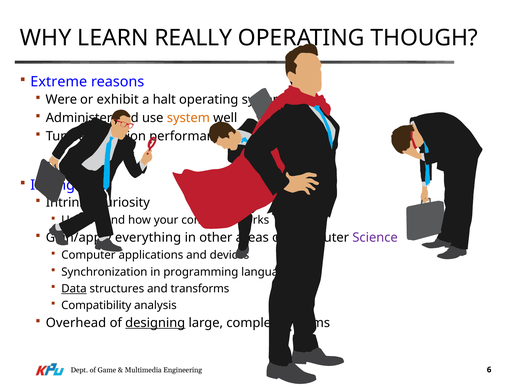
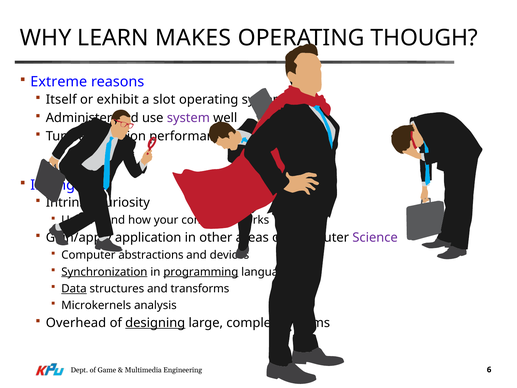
REALLY: REALLY -> MAKES (193, 38)
Were: Were -> Itself (61, 99)
halt: halt -> slot (164, 99)
system colour: orange -> purple (188, 118)
everything: everything -> application (148, 238)
applications: applications -> abstractions (151, 255)
Synchronization underline: none -> present (104, 272)
programming underline: none -> present (201, 272)
Compatibility: Compatibility -> Microkernels (96, 305)
